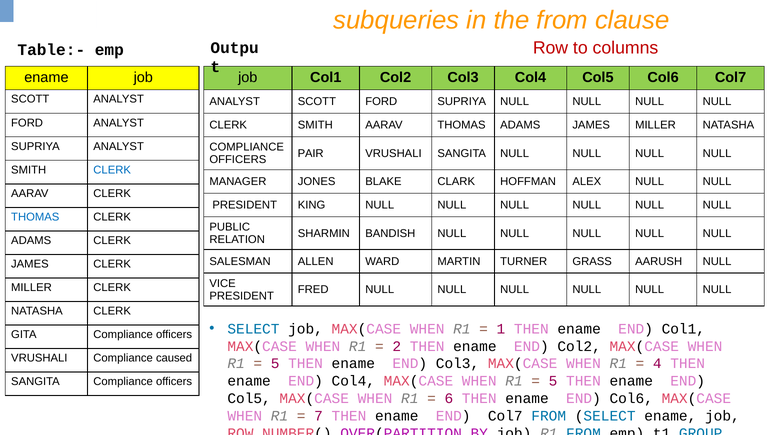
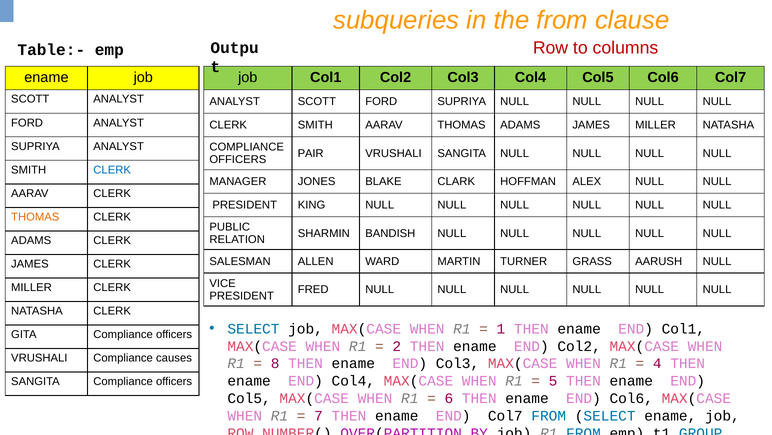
THOMAS colour: blue -> orange (35, 216)
caused: caused -> causes (174, 357)
5: 5 -> 8 (275, 363)
